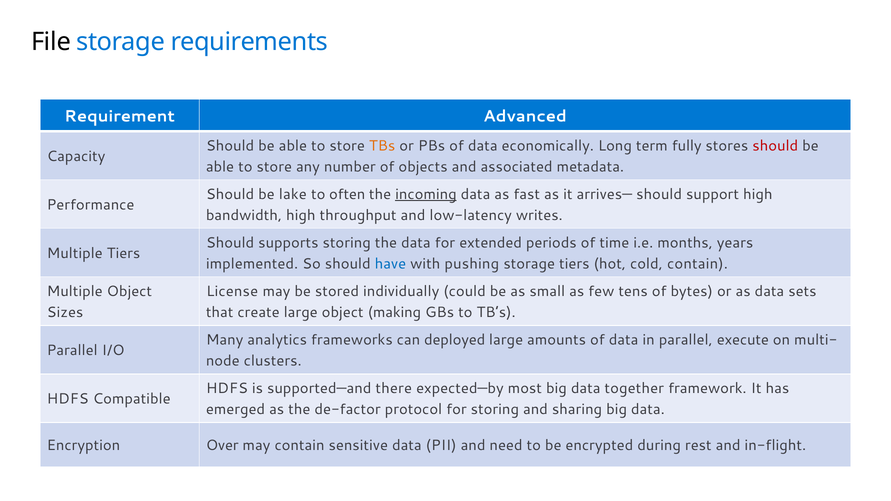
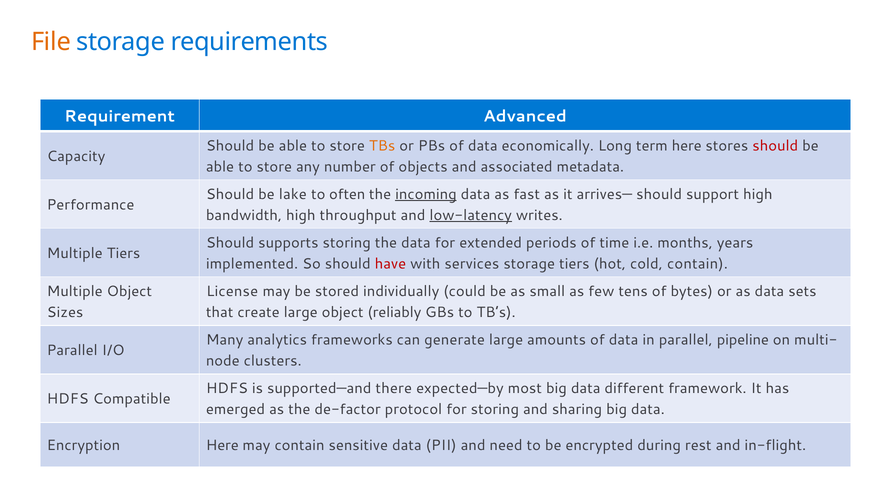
File colour: black -> orange (51, 42)
term fully: fully -> here (687, 146)
low-latency underline: none -> present (471, 215)
have colour: blue -> red (390, 264)
pushing: pushing -> services (472, 264)
making: making -> reliably (394, 312)
deployed: deployed -> generate (455, 340)
execute: execute -> pipeline (743, 340)
together: together -> different (634, 389)
Encryption Over: Over -> Here (222, 446)
